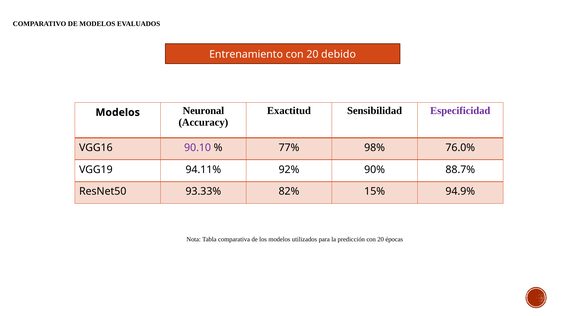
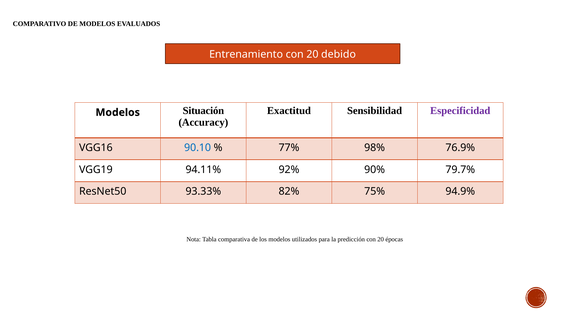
Neuronal: Neuronal -> Situación (203, 111)
90.10 colour: purple -> blue (198, 148)
76.0%: 76.0% -> 76.9% (460, 148)
88.7%: 88.7% -> 79.7% (460, 170)
15%: 15% -> 75% (375, 192)
